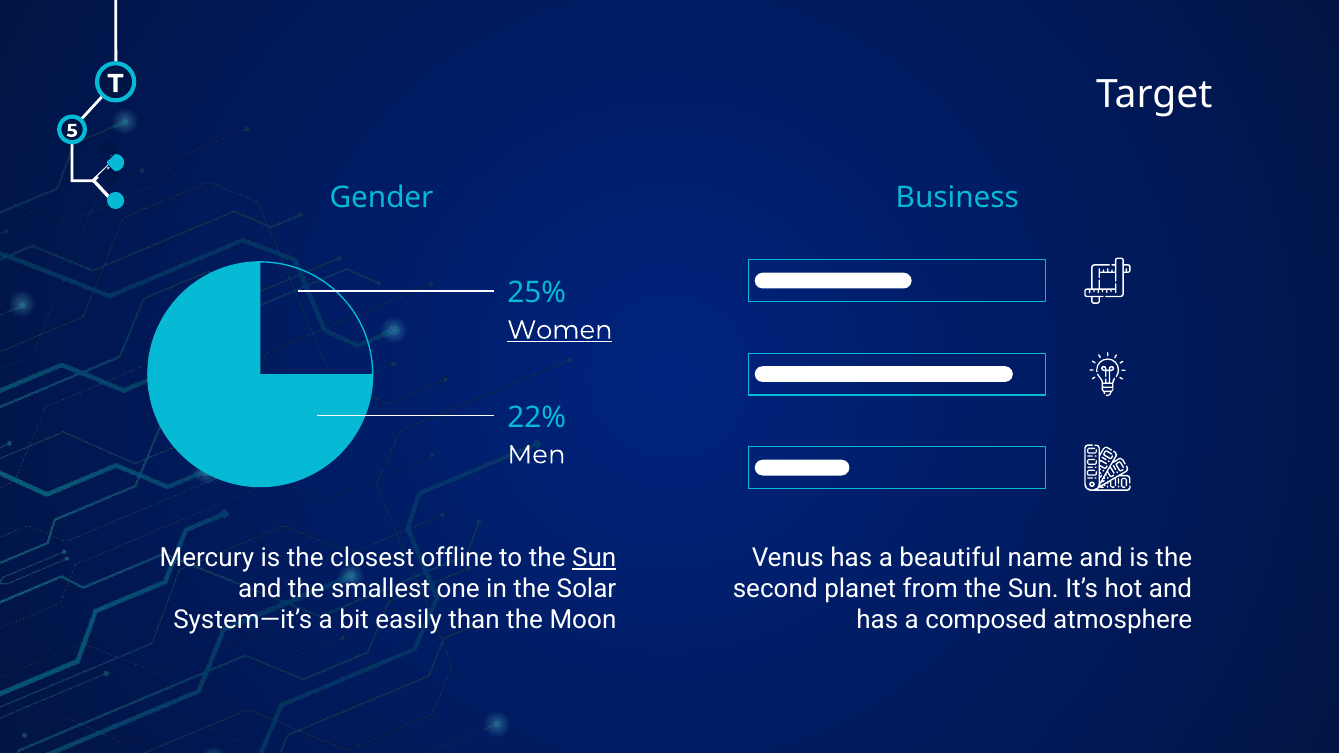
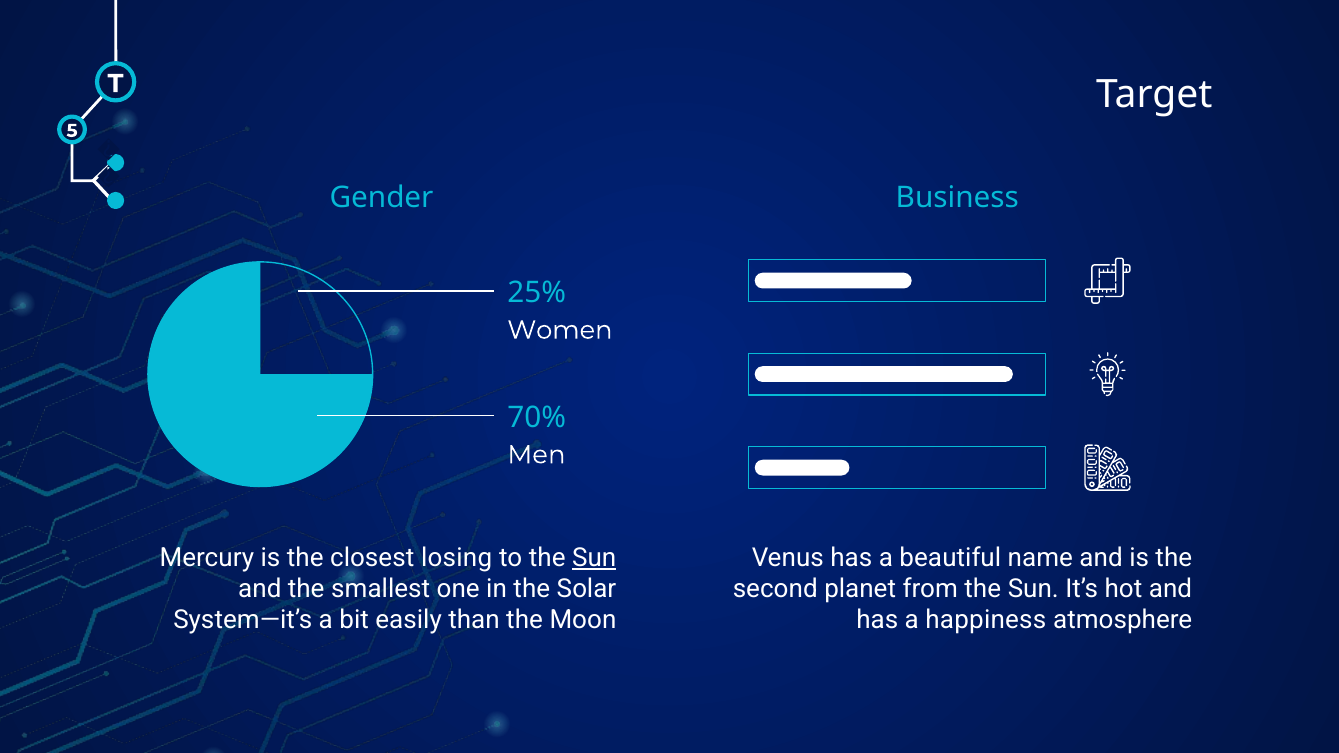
Women underline: present -> none (560, 330)
22%: 22% -> 70% (537, 418)
offline: offline -> losing (457, 558)
composed: composed -> happiness (986, 620)
